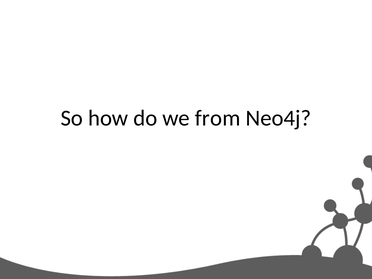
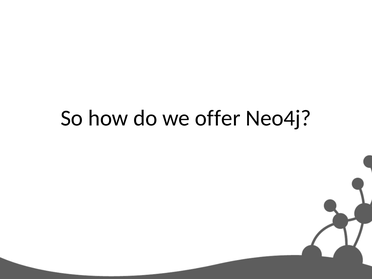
from: from -> offer (218, 118)
